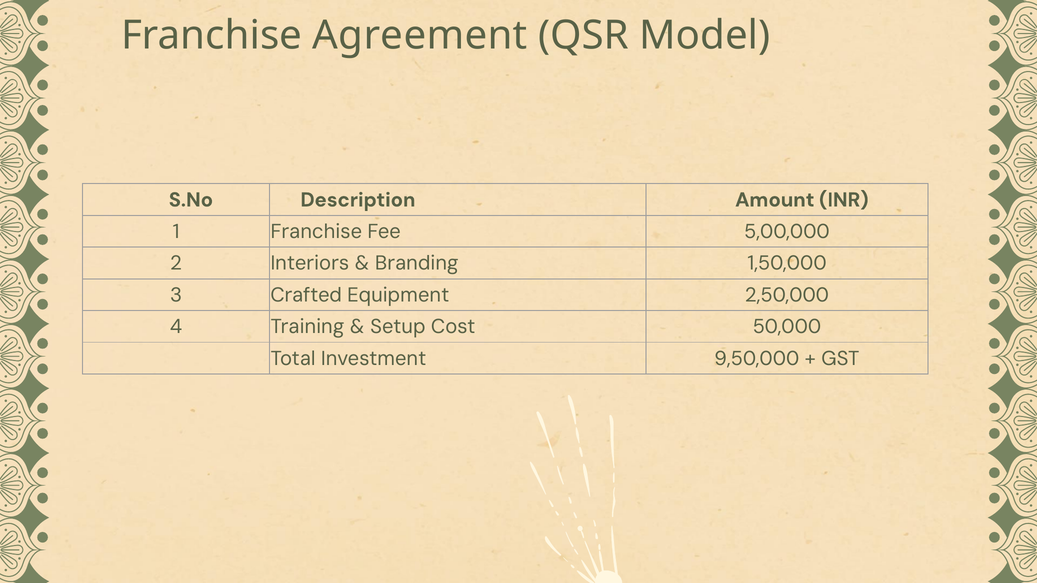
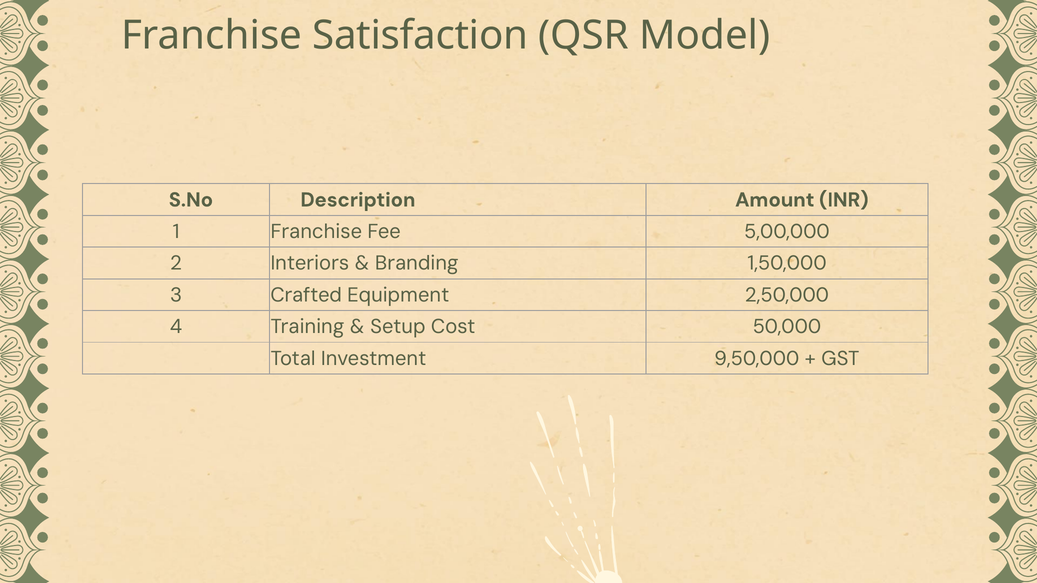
Agreement: Agreement -> Satisfaction (420, 35)
